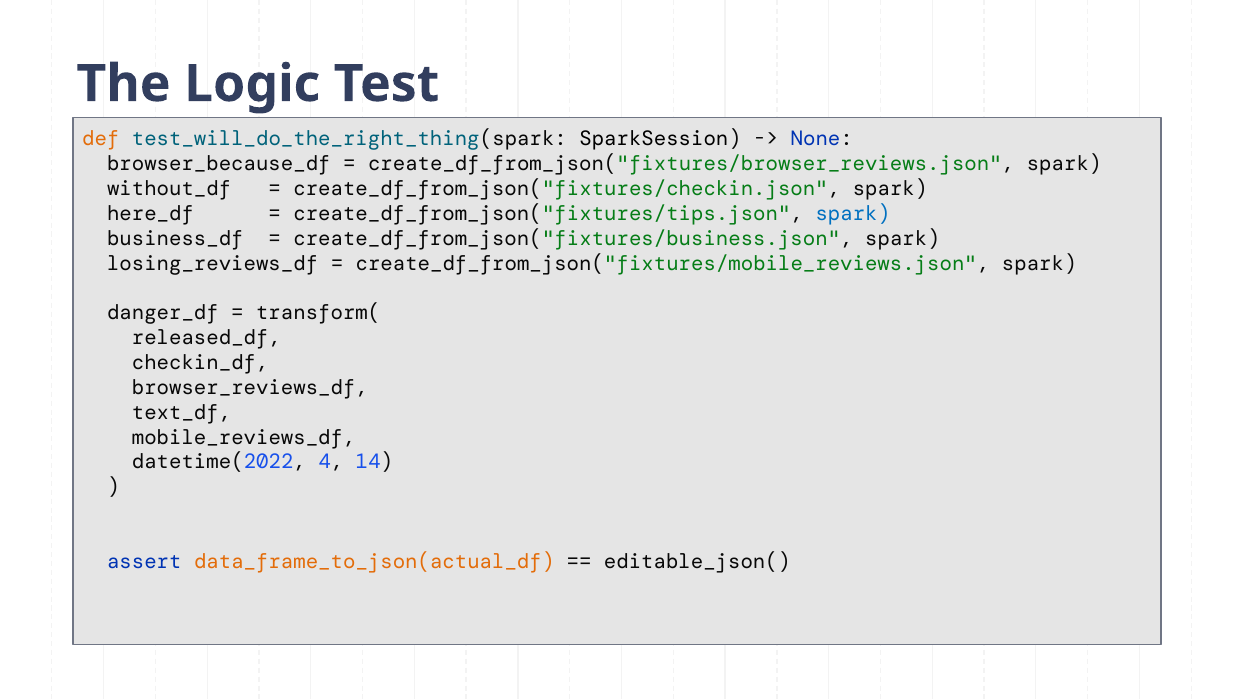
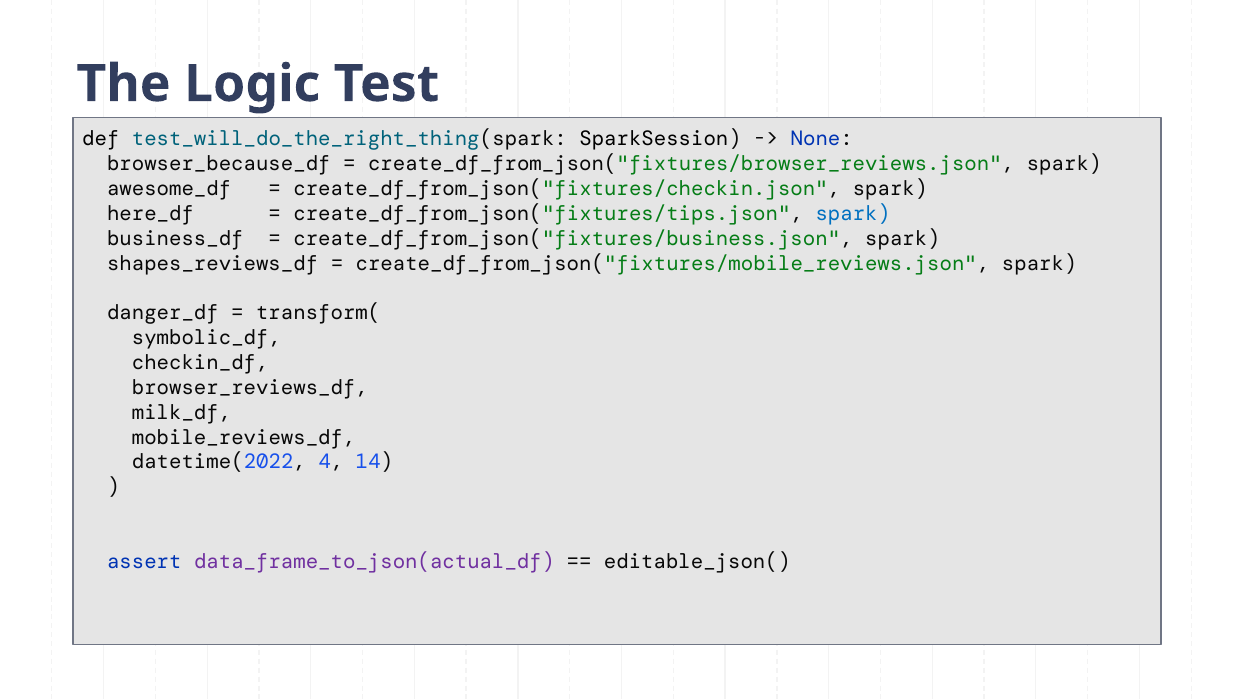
def colour: orange -> black (101, 139)
without_df: without_df -> awesome_df (169, 189)
losing_reviews_df: losing_reviews_df -> shapes_reviews_df (213, 263)
released_df: released_df -> symbolic_df (206, 338)
text_df: text_df -> milk_df (182, 412)
data_frame_to_json(actual_df colour: orange -> purple (374, 562)
